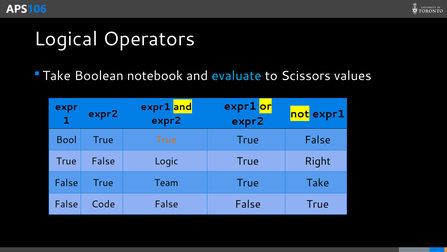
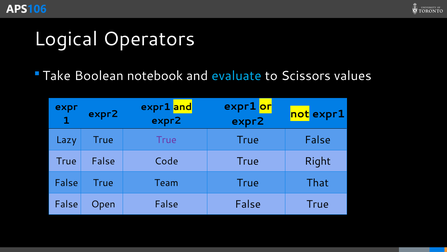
Bool: Bool -> Lazy (66, 139)
True colour: orange -> purple (166, 139)
Logic: Logic -> Code (166, 161)
True Take: Take -> That (318, 182)
Code: Code -> Open (103, 204)
